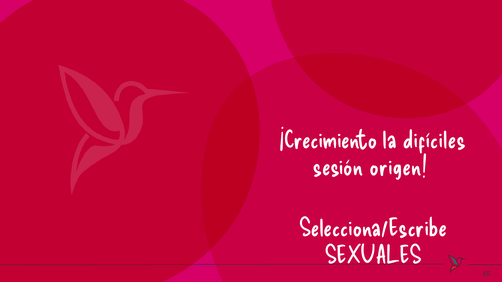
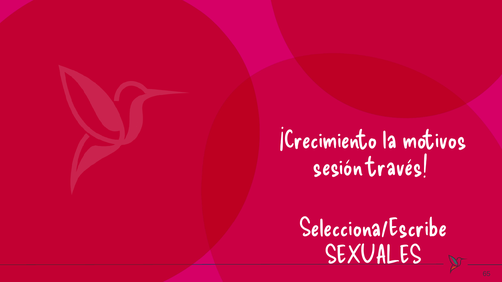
difíciles: difíciles -> motivos (434, 140)
origen: origen -> través (398, 167)
